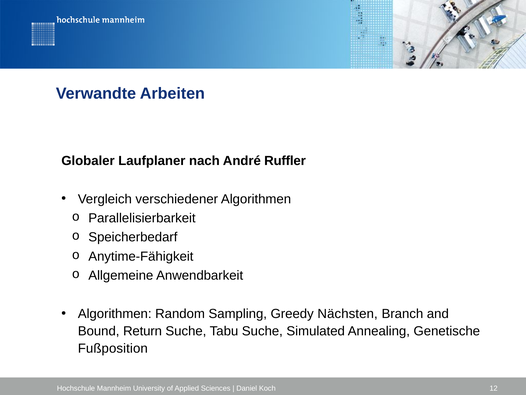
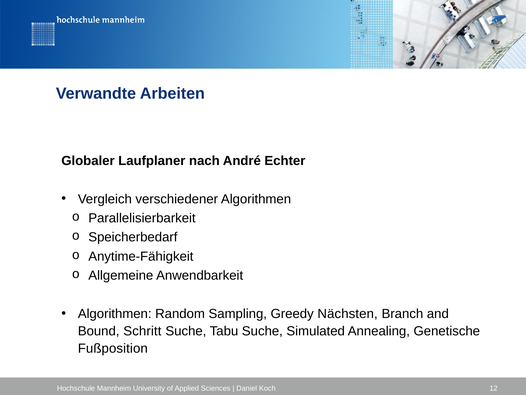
Ruffler: Ruffler -> Echter (285, 161)
Return: Return -> Schritt (142, 331)
